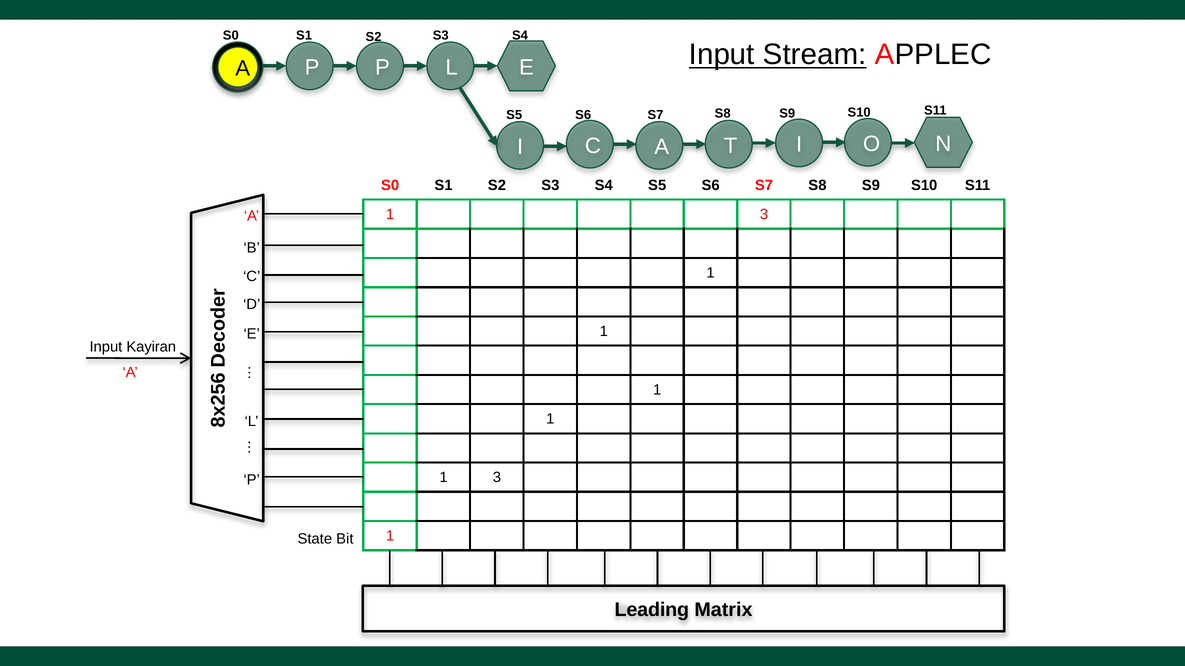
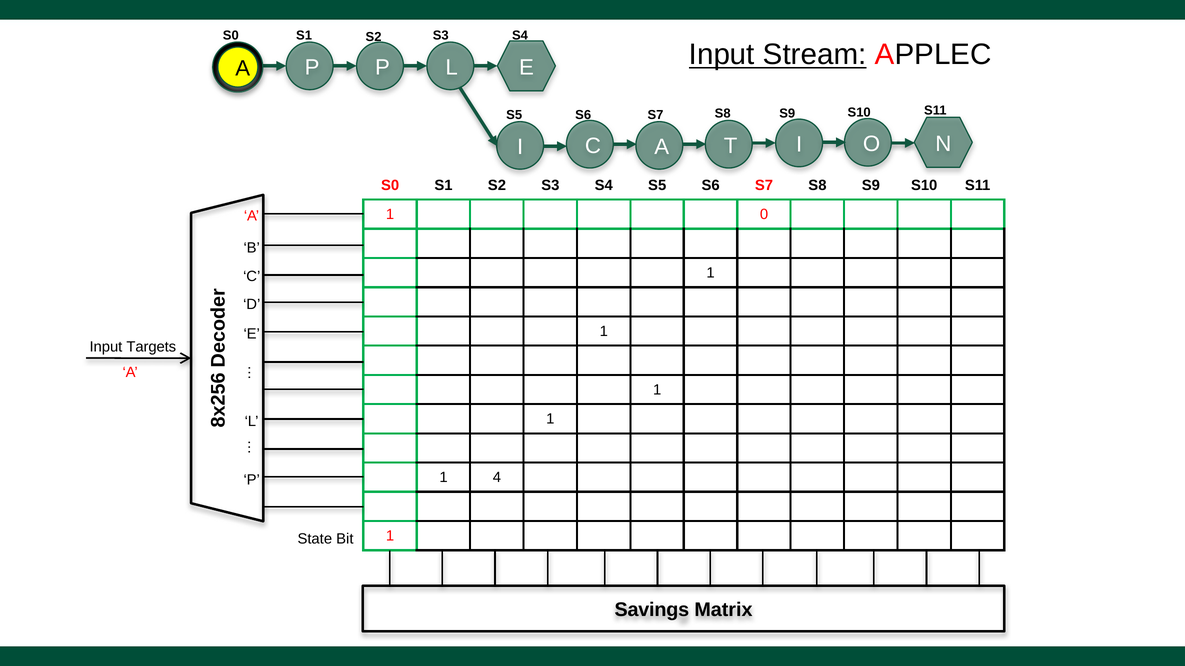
3: 3 -> 0 (764, 215)
Kayiran: Kayiran -> Targets (151, 347)
3: 3 -> 4 (497, 478)
Leading: Leading -> Savings (652, 611)
